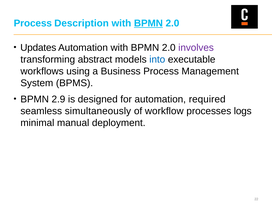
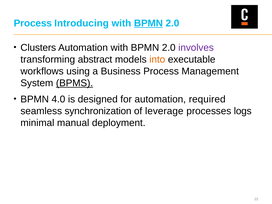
Description: Description -> Introducing (82, 23)
Updates: Updates -> Clusters (38, 48)
into colour: blue -> orange (157, 59)
BPMS underline: none -> present (75, 83)
2.9: 2.9 -> 4.0 (58, 99)
simultaneously: simultaneously -> synchronization (98, 111)
workflow: workflow -> leverage (164, 111)
